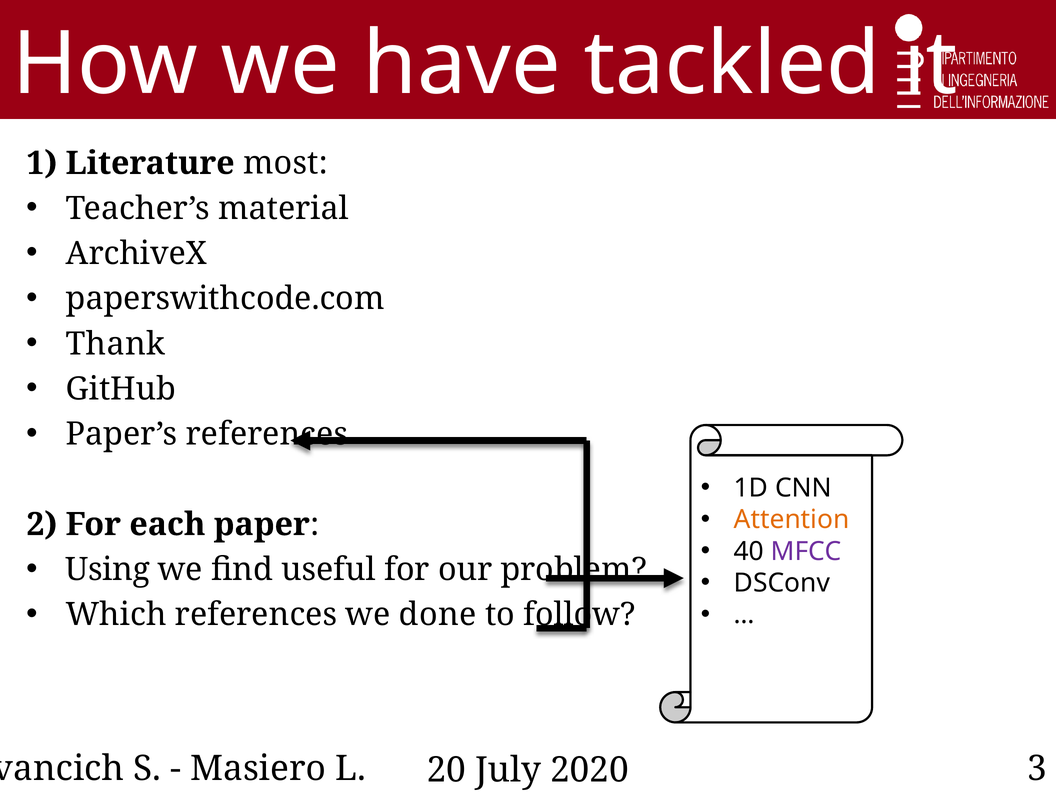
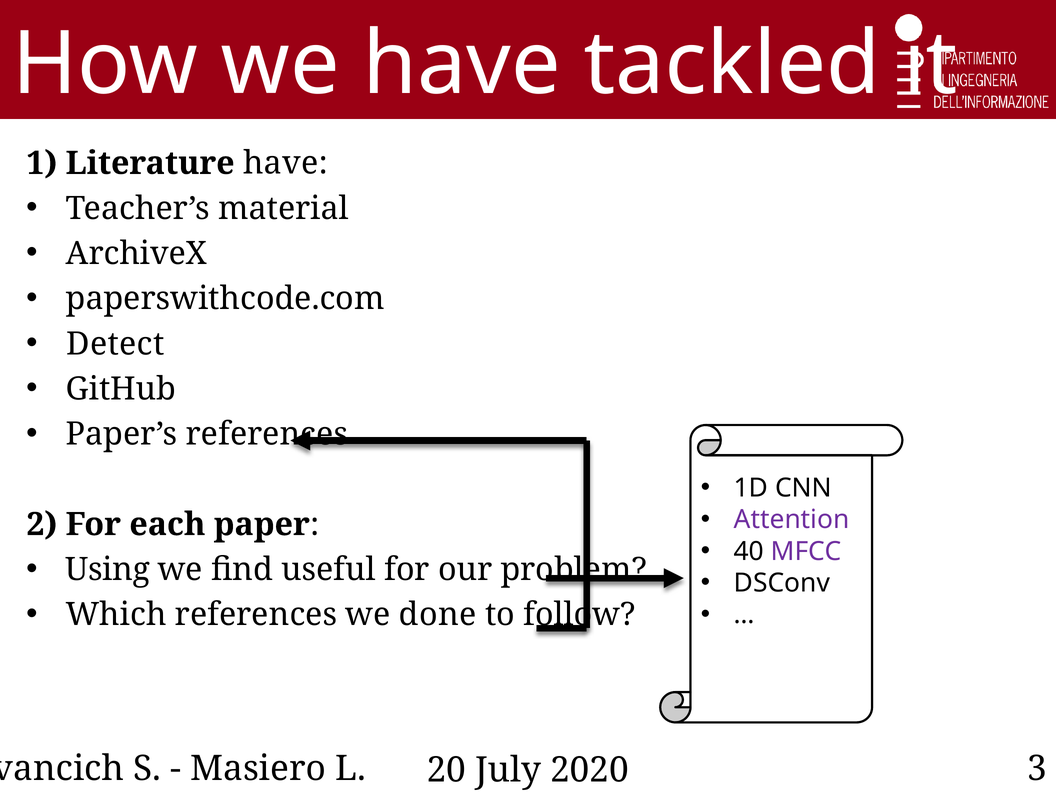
Literature most: most -> have (286, 163)
Thank: Thank -> Detect (115, 344)
Attention colour: orange -> purple (792, 520)
